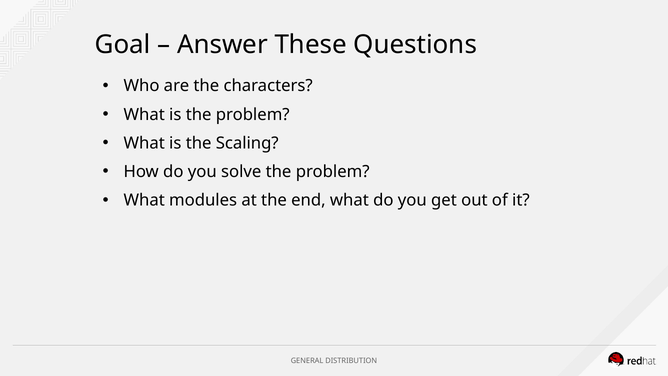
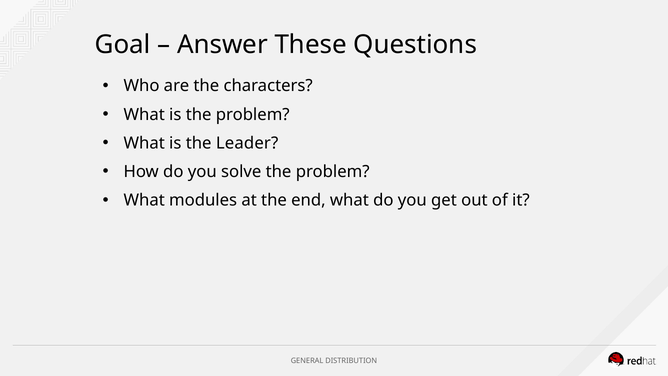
Scaling: Scaling -> Leader (247, 143)
